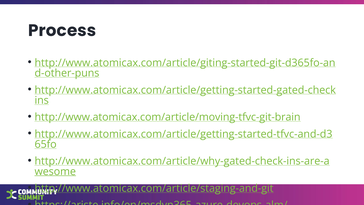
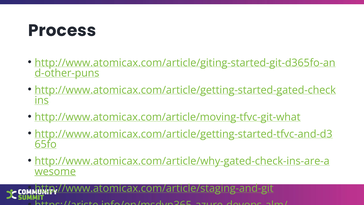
http://www.atomicax.com/article/moving-tfvc-git-brain: http://www.atomicax.com/article/moving-tfvc-git-brain -> http://www.atomicax.com/article/moving-tfvc-git-what (168, 117)
